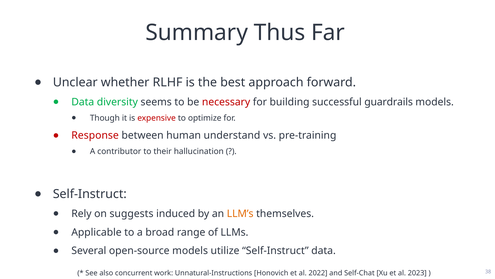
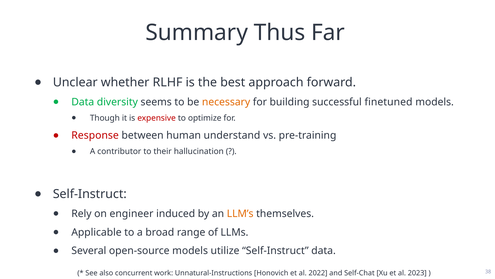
necessary colour: red -> orange (226, 102)
guardrails: guardrails -> finetuned (389, 102)
suggests: suggests -> engineer (132, 213)
